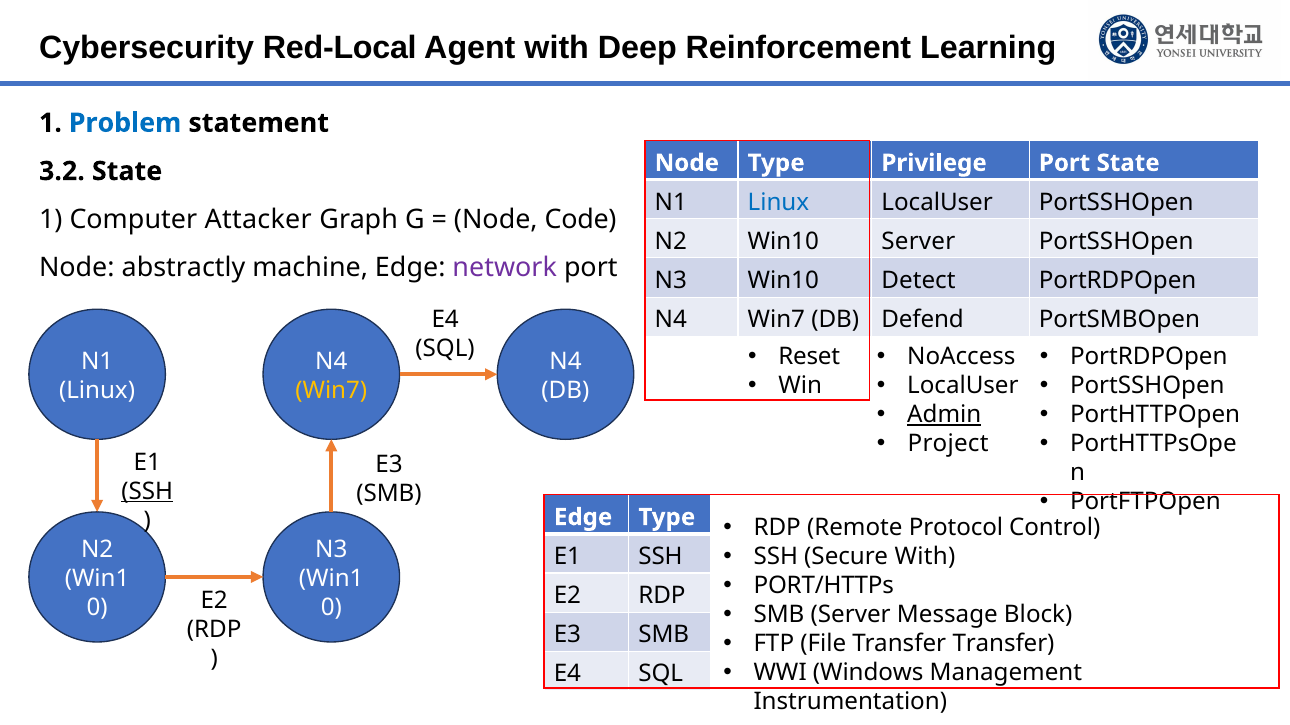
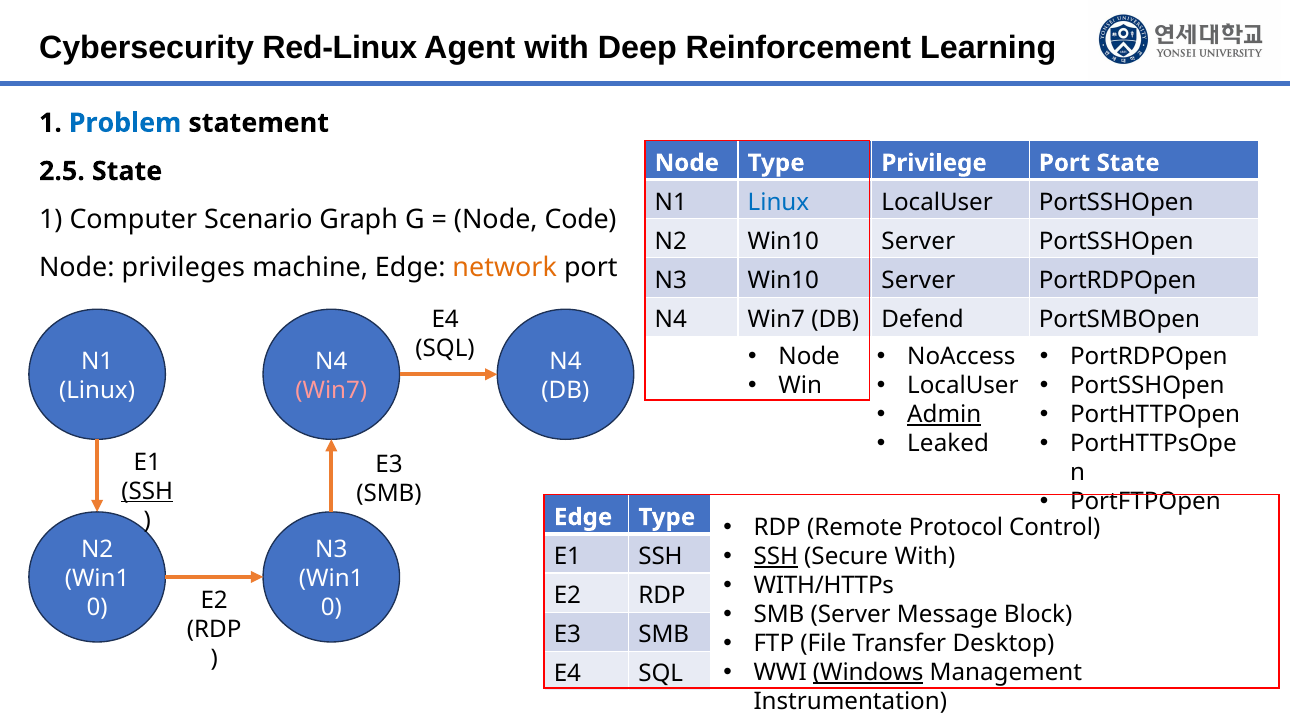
Red-Local: Red-Local -> Red-Linux (340, 48)
3.2: 3.2 -> 2.5 (62, 171)
Attacker: Attacker -> Scenario (258, 220)
abstractly: abstractly -> privileges (183, 268)
network colour: purple -> orange (505, 268)
N3 Win10 Detect: Detect -> Server (918, 281)
Reset: Reset -> Node (809, 357)
Win7 colour: yellow -> pink (331, 391)
Project: Project -> Leaked (948, 444)
SSH underline: none -> present (776, 557)
PORT/HTTPs: PORT/HTTPs -> WITH/HTTPs (824, 586)
Transfer Transfer: Transfer -> Desktop (1003, 644)
Windows underline: none -> present (868, 673)
